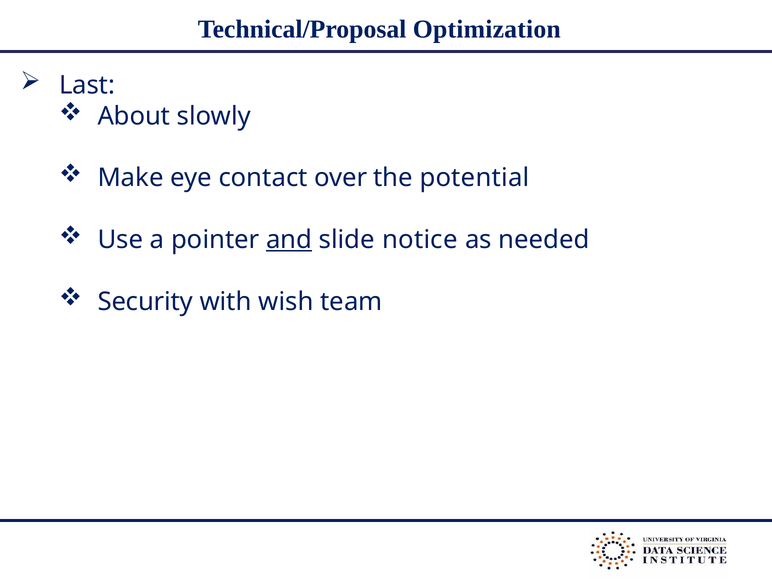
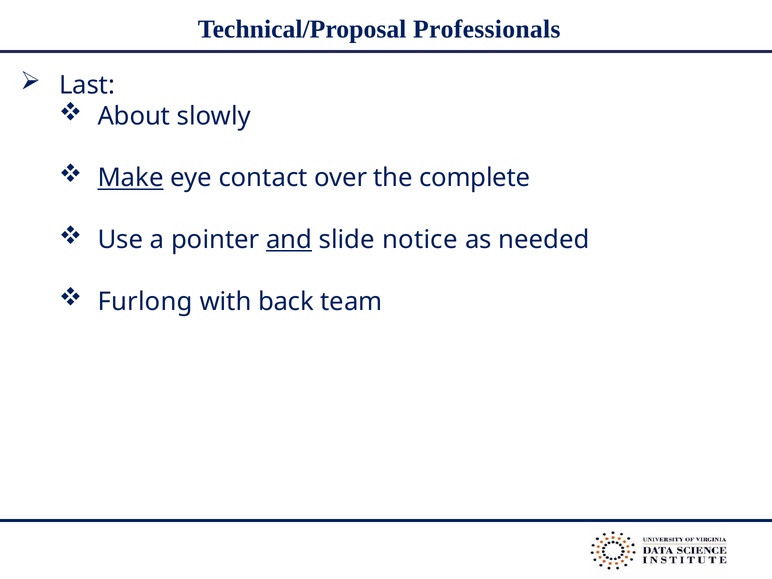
Optimization: Optimization -> Professionals (487, 29)
Make underline: none -> present (131, 178)
potential: potential -> complete (475, 178)
Security: Security -> Furlong (145, 302)
wish: wish -> back (286, 302)
